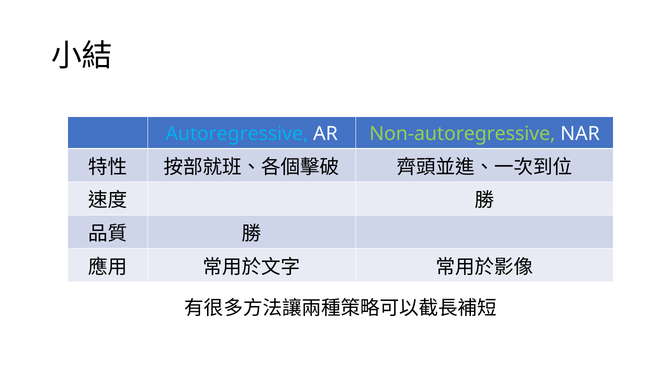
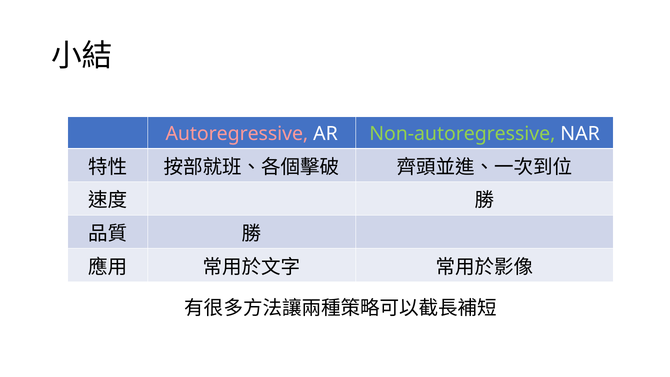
Autoregressive colour: light blue -> pink (237, 134)
